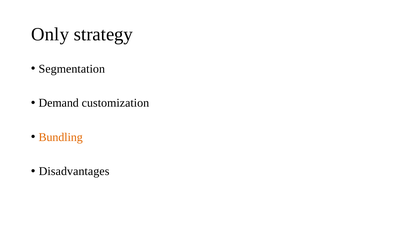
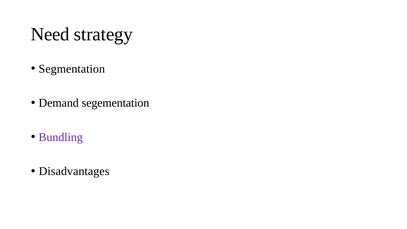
Only: Only -> Need (50, 34)
customization: customization -> segementation (116, 103)
Bundling colour: orange -> purple (61, 137)
